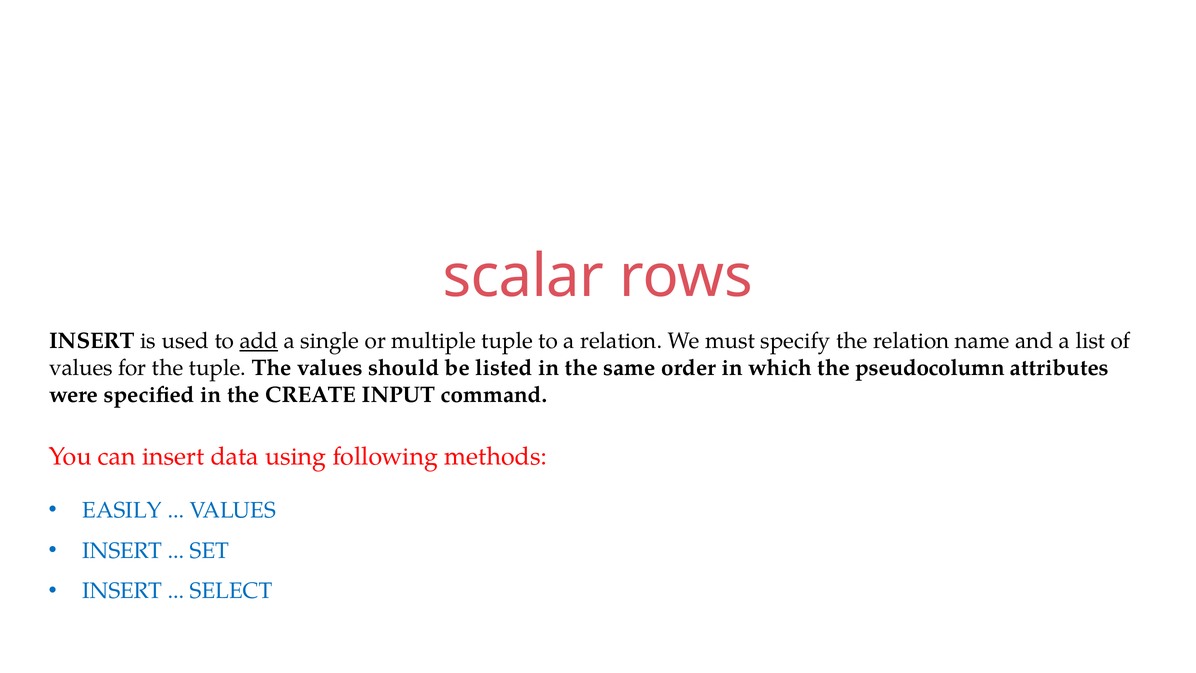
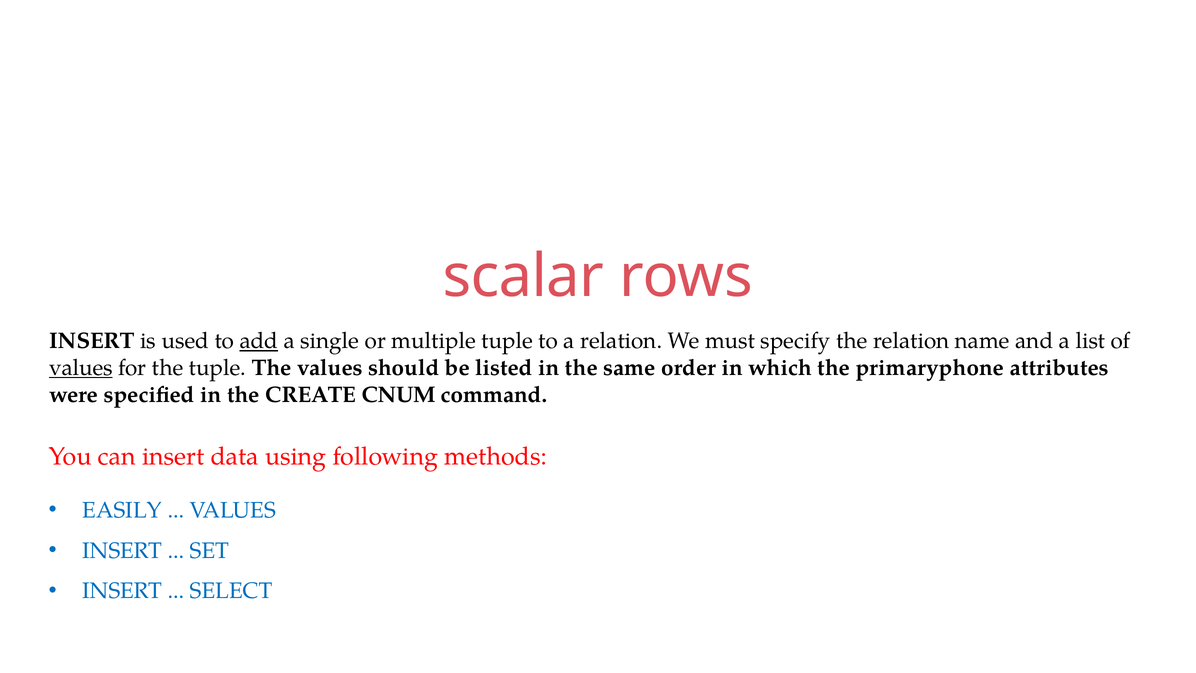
values underline: none -> present (81, 368)
pseudocolumn: pseudocolumn -> primaryphone (930, 368)
INPUT: INPUT -> CNUM (399, 395)
